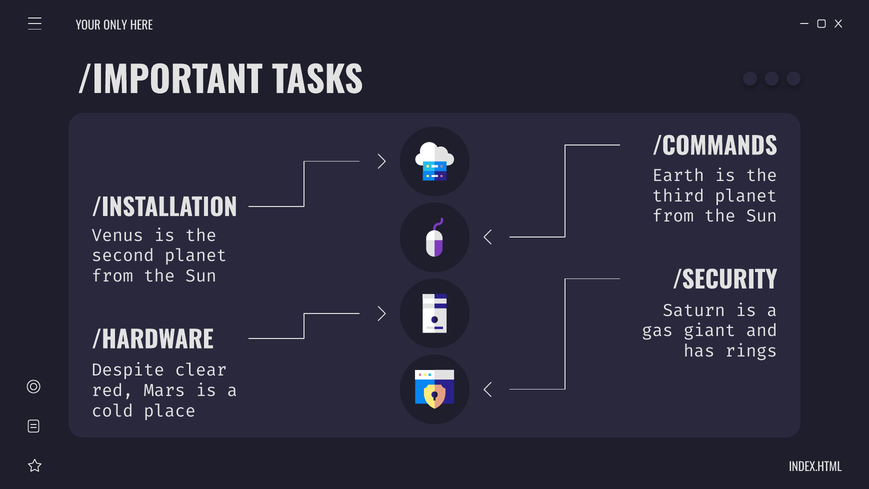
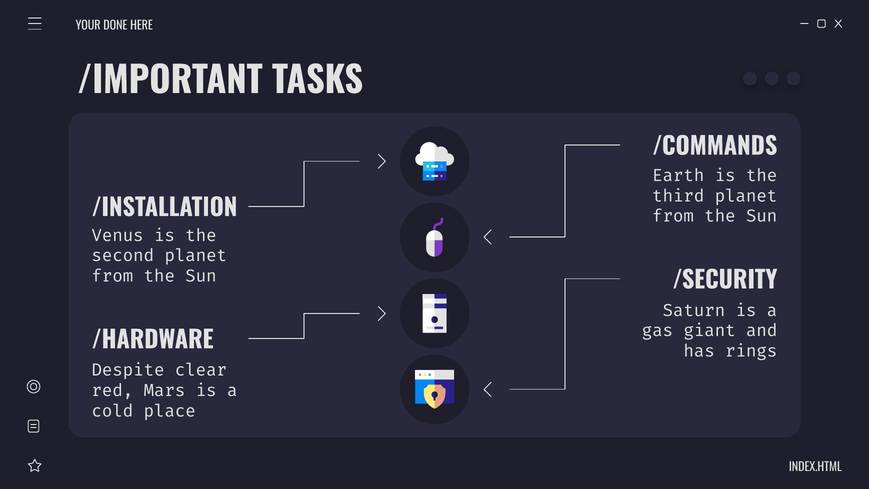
ONLY: ONLY -> DONE (115, 26)
